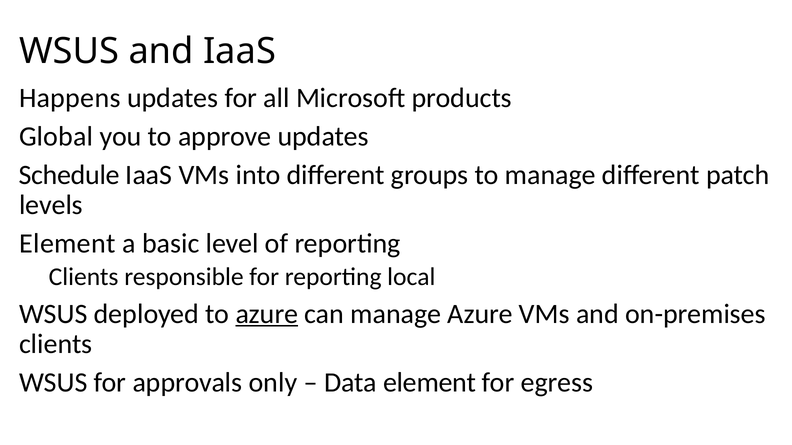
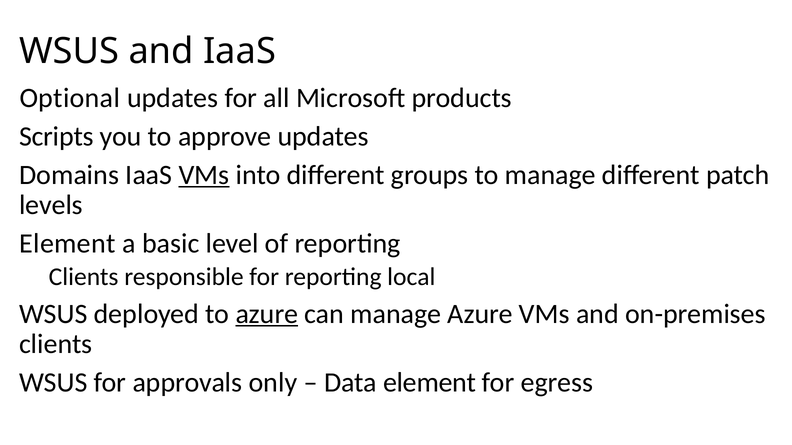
Happens: Happens -> Optional (70, 98)
Global: Global -> Scripts (56, 137)
Schedule: Schedule -> Domains (69, 175)
VMs underline: none -> present (204, 175)
